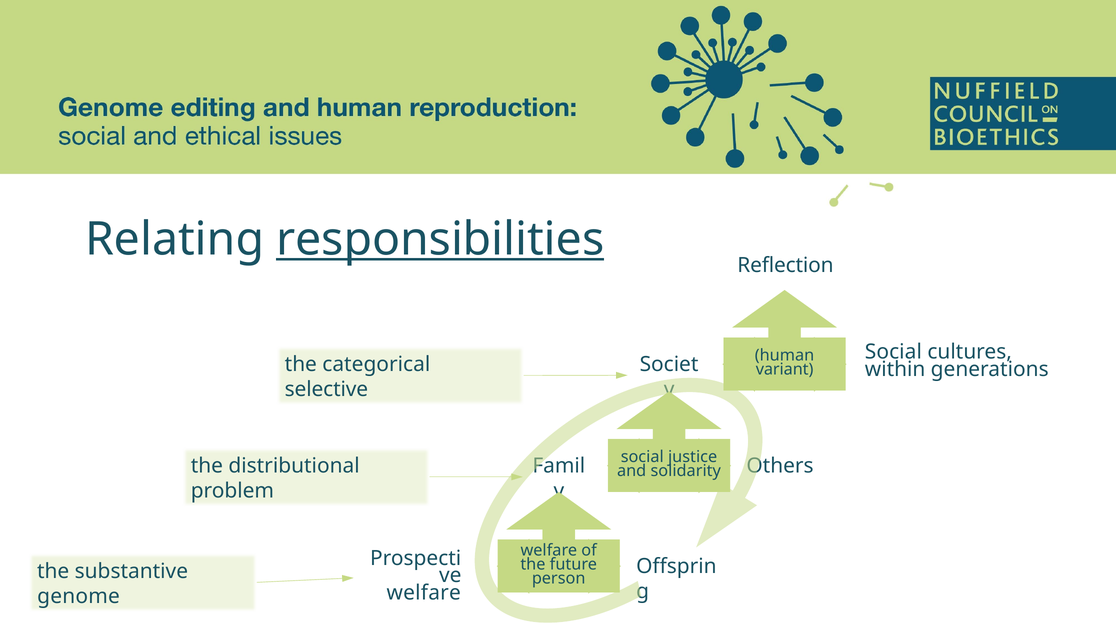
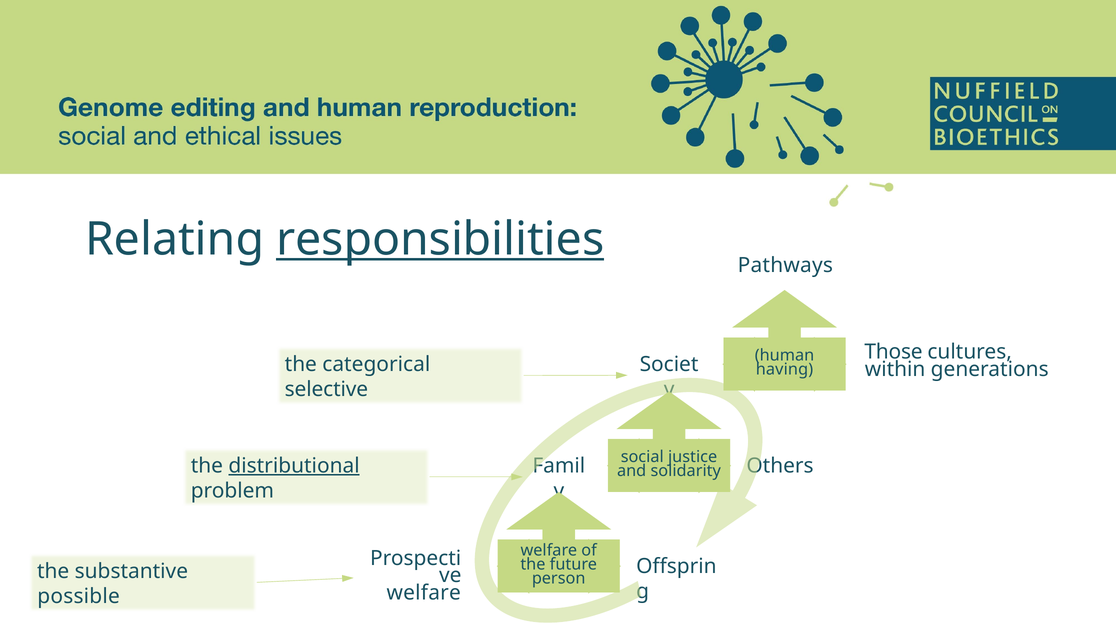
Reflection: Reflection -> Pathways (785, 265)
Social: Social -> Those (894, 352)
variant: variant -> having (784, 369)
distributional underline: none -> present (294, 466)
genome: genome -> possible (79, 596)
